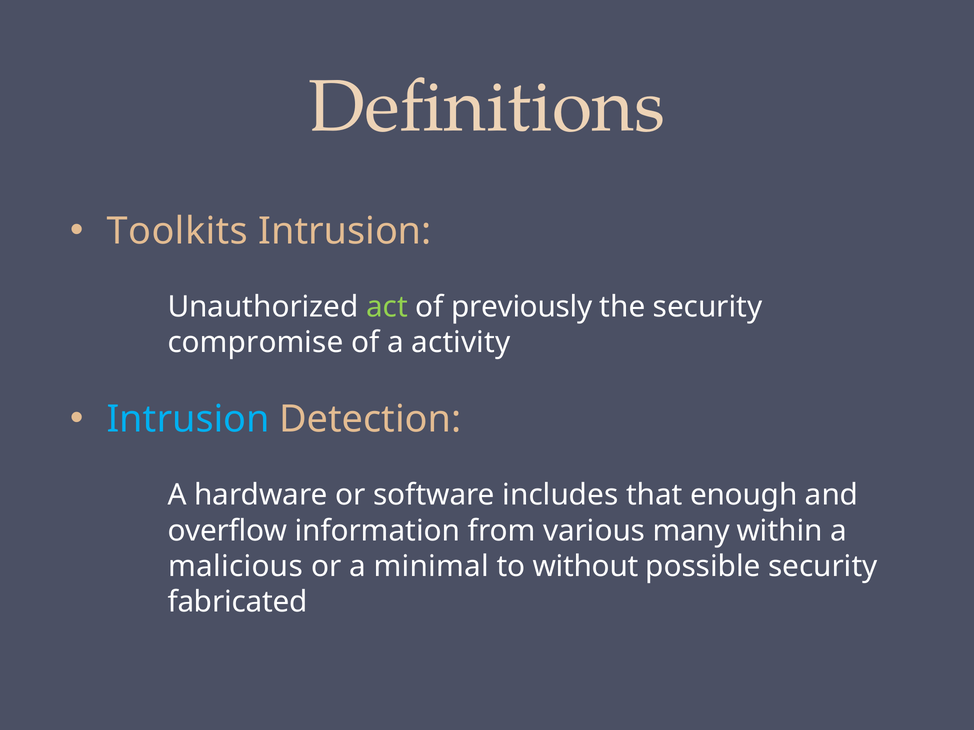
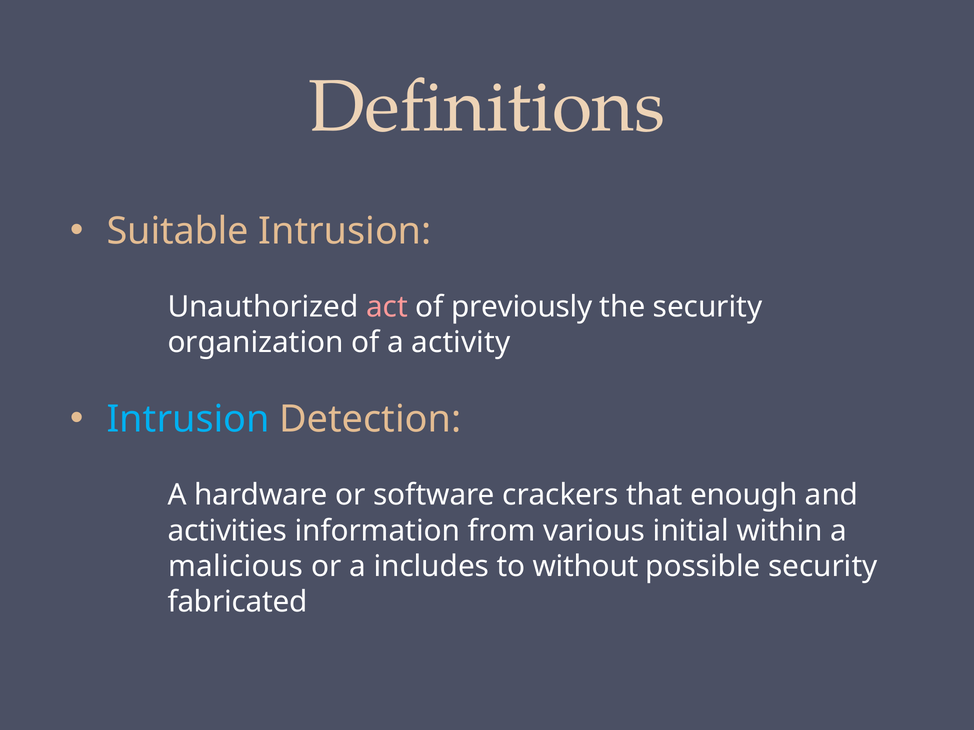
Toolkits: Toolkits -> Suitable (178, 231)
act colour: light green -> pink (387, 307)
compromise: compromise -> organization (256, 343)
includes: includes -> crackers (560, 495)
overflow: overflow -> activities (227, 531)
many: many -> initial (691, 531)
minimal: minimal -> includes (431, 567)
